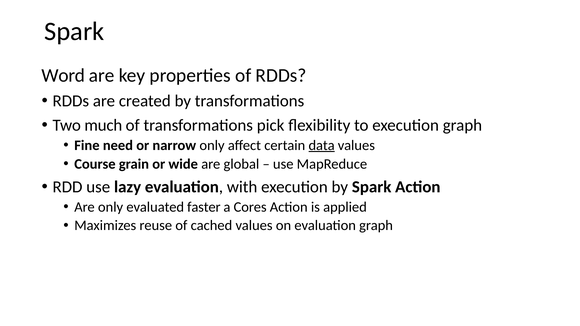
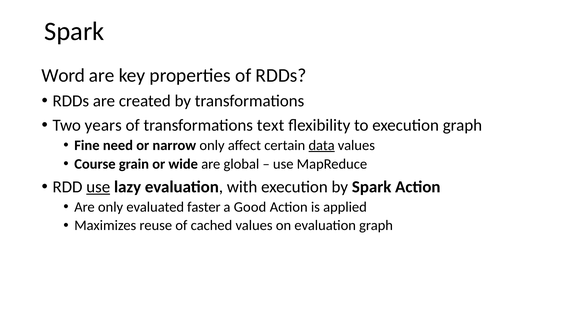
much: much -> years (103, 125)
pick: pick -> text (271, 125)
use underline: none -> present (98, 187)
Cores: Cores -> Good (250, 207)
